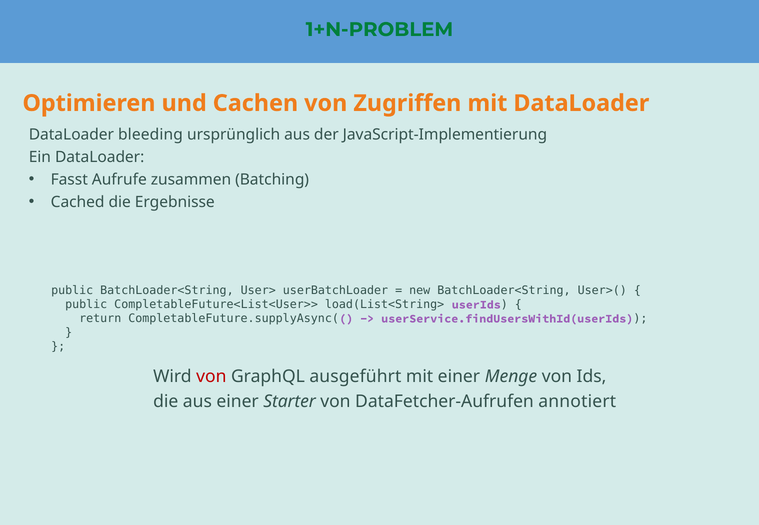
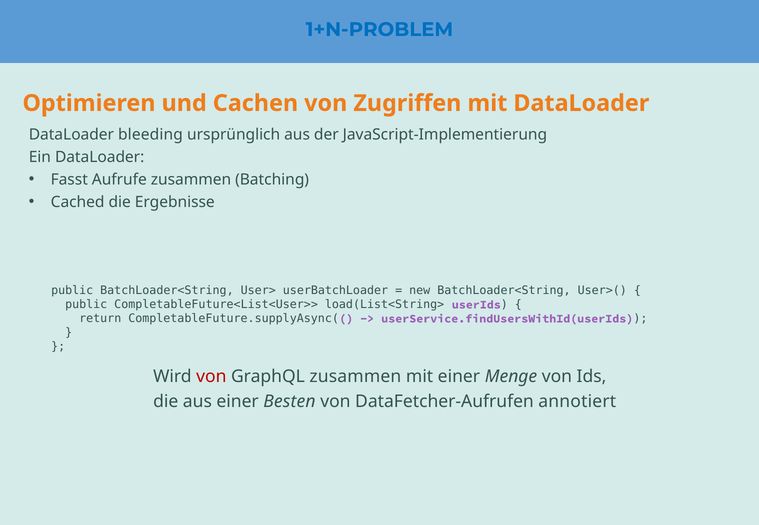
1+N-PROBLEM colour: green -> blue (379, 30)
GraphQL ausgeführt: ausgeführt -> zusammen (355, 377)
Starter: Starter -> Besten (289, 402)
